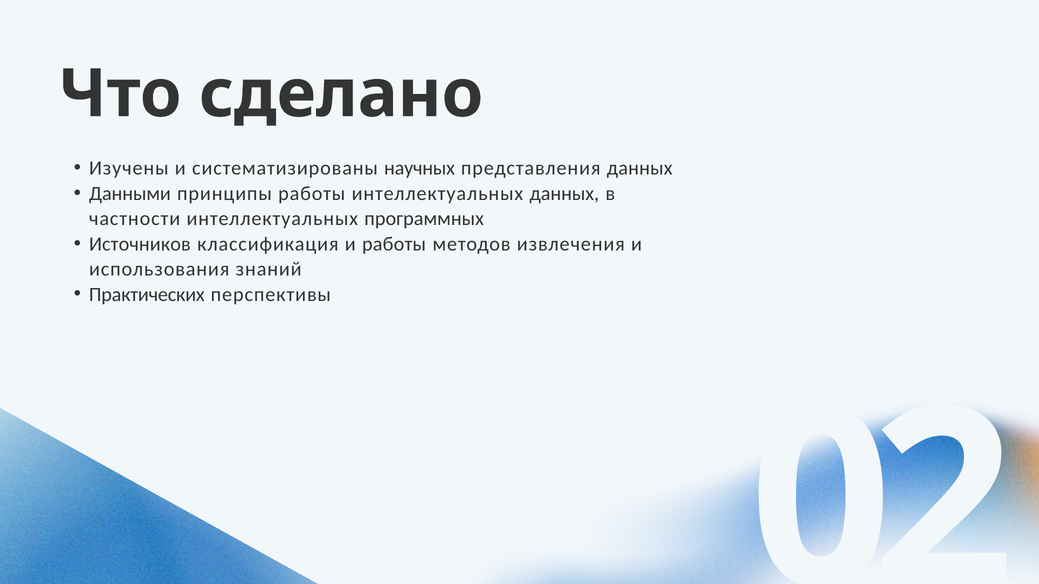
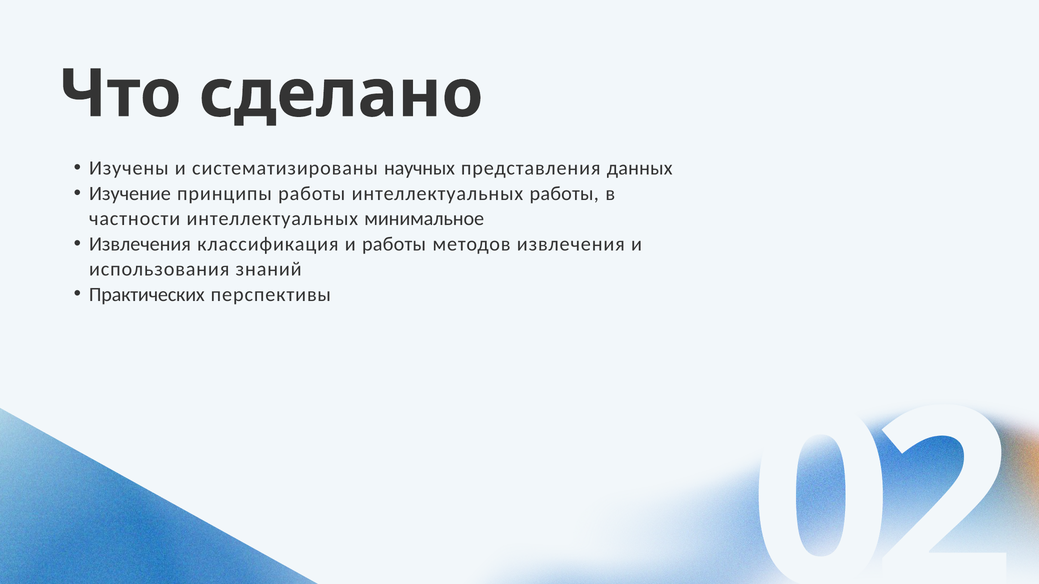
Данными: Данными -> Изучение (130, 194)
интеллектуальных данных: данных -> работы (564, 194)
программных: программных -> минимальное (424, 219)
Источников: Источников -> Извлечения (140, 244)
